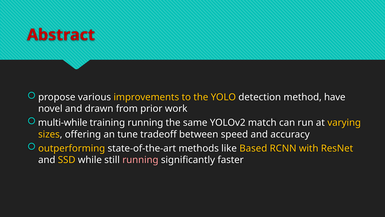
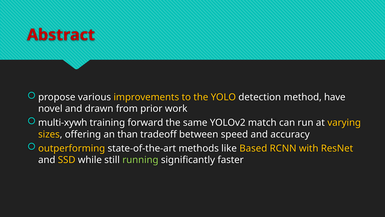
multi-while: multi-while -> multi-xywh (63, 123)
training running: running -> forward (145, 123)
tune: tune -> than (128, 134)
running colour: pink -> light green (140, 160)
